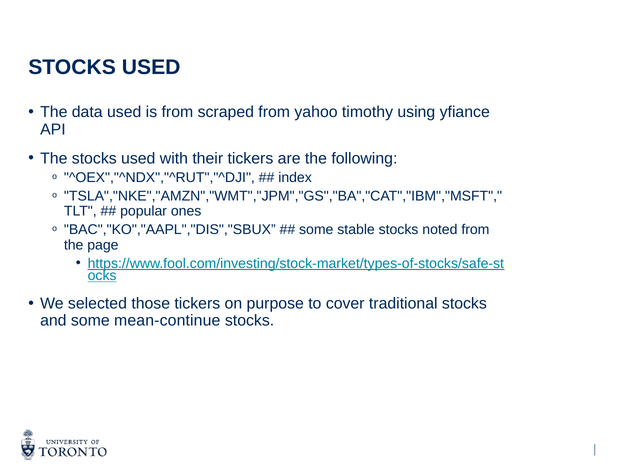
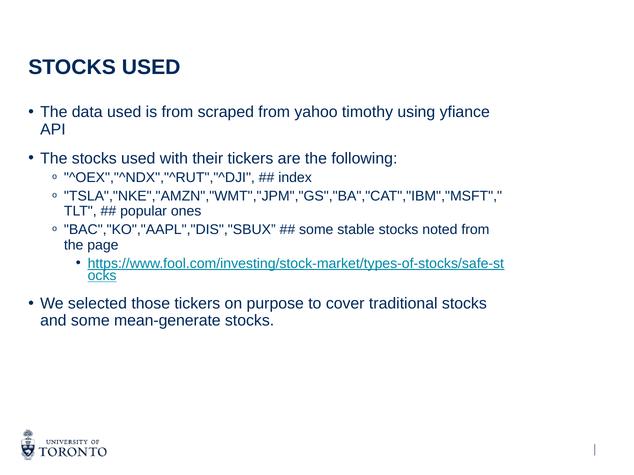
mean-continue: mean-continue -> mean-generate (167, 321)
